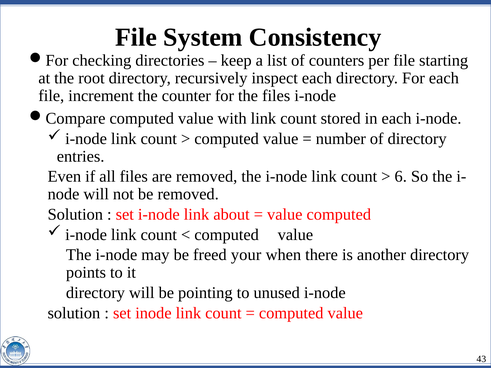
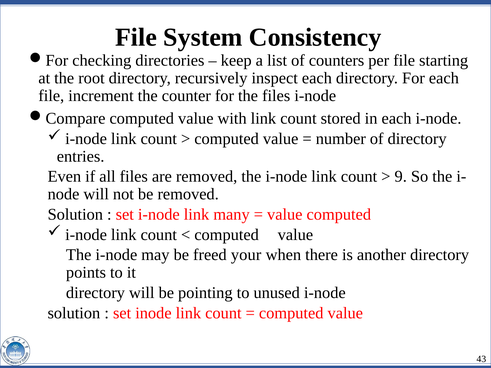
6: 6 -> 9 (401, 177)
about: about -> many (232, 215)
